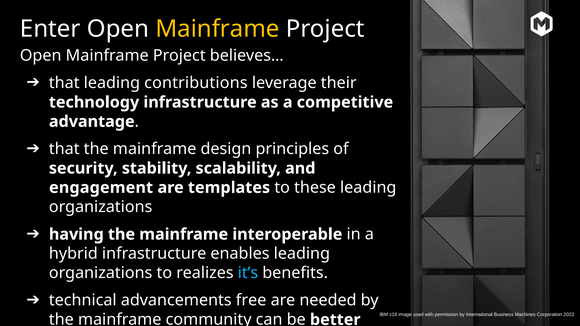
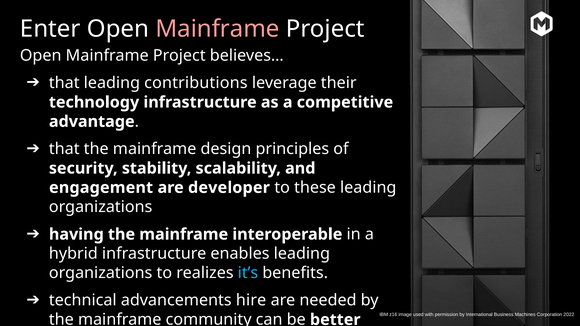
Mainframe colour: yellow -> pink (217, 29)
templates: templates -> developer (229, 188)
free: free -> hire (251, 301)
